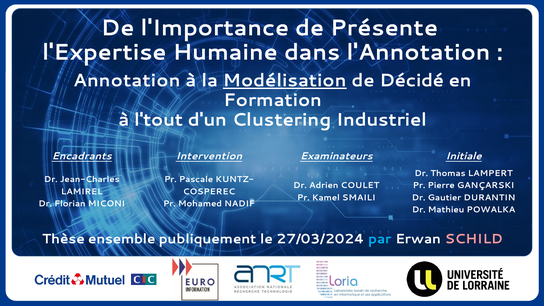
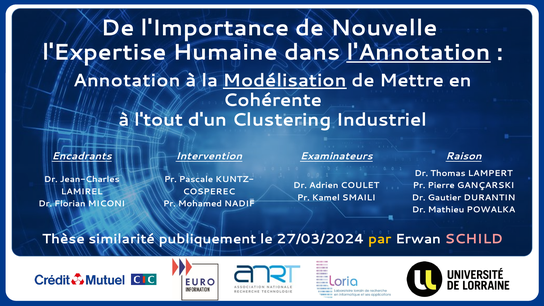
Présente: Présente -> Nouvelle (384, 28)
l'Annotation underline: none -> present (419, 52)
Décidé: Décidé -> Mettre (412, 81)
Formation: Formation -> Cohérente (273, 100)
Initiale: Initiale -> Raison (464, 156)
ensemble: ensemble -> similarité (122, 239)
par colour: light blue -> yellow (380, 239)
